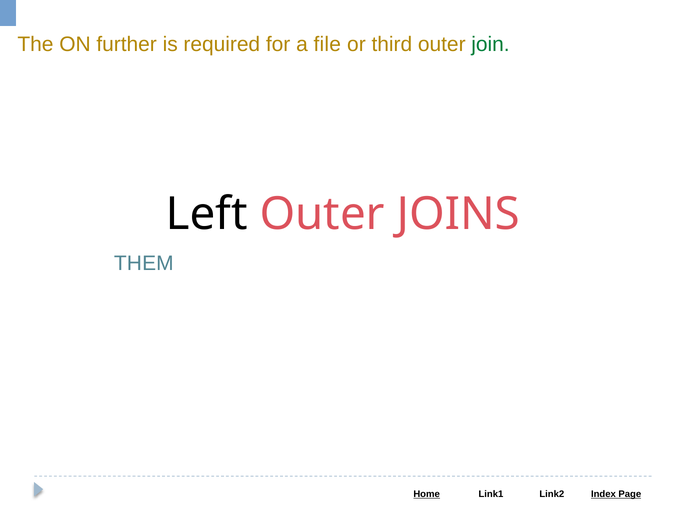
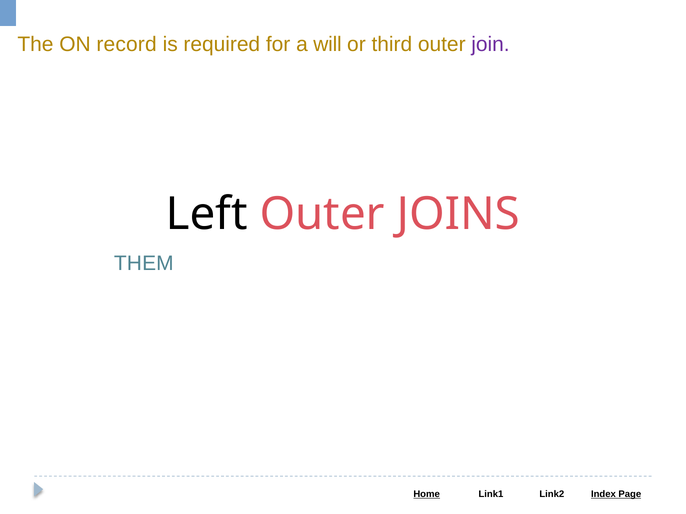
further: further -> record (127, 44)
file: file -> will (328, 44)
join colour: green -> purple (490, 44)
